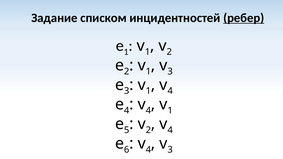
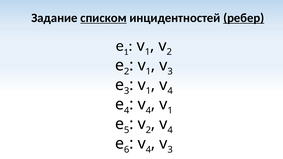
списком underline: none -> present (104, 18)
